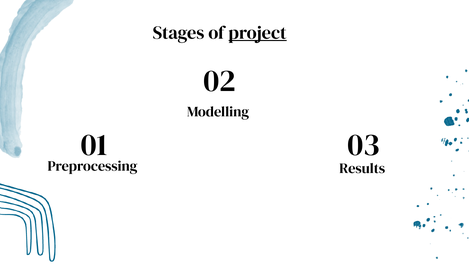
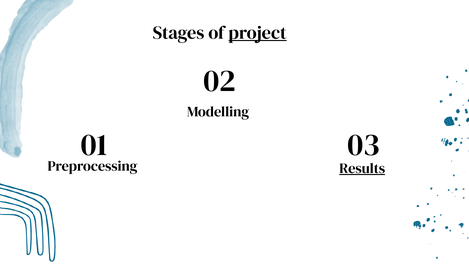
Results underline: none -> present (362, 168)
